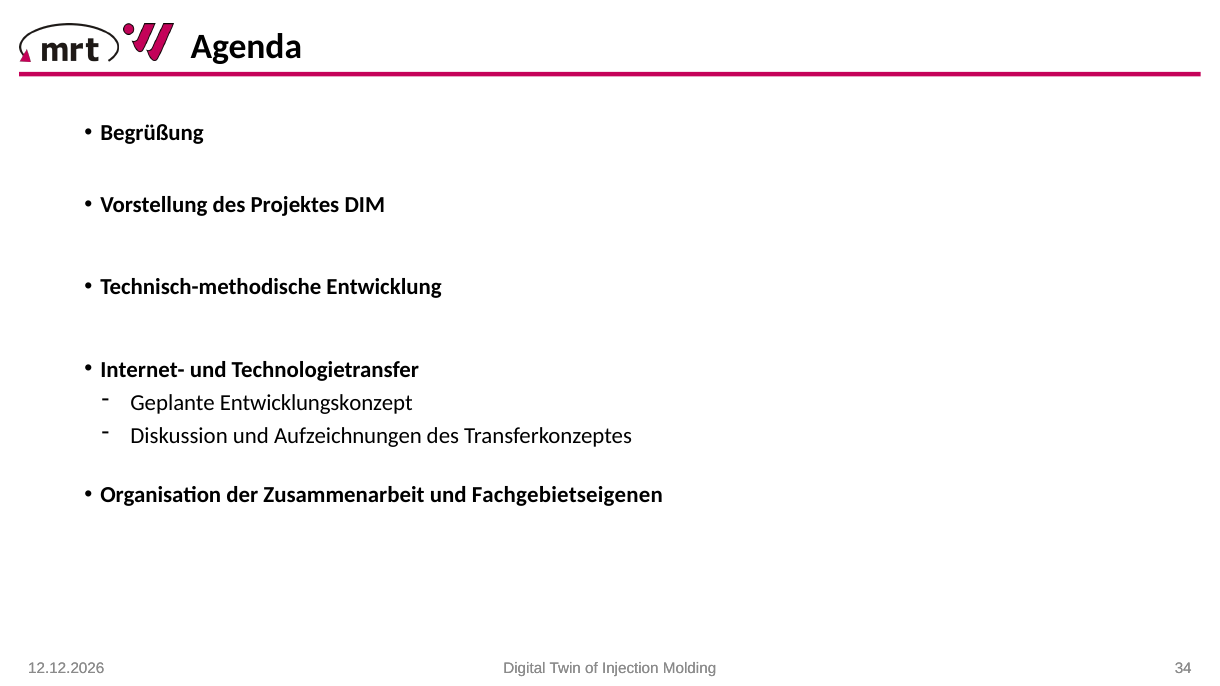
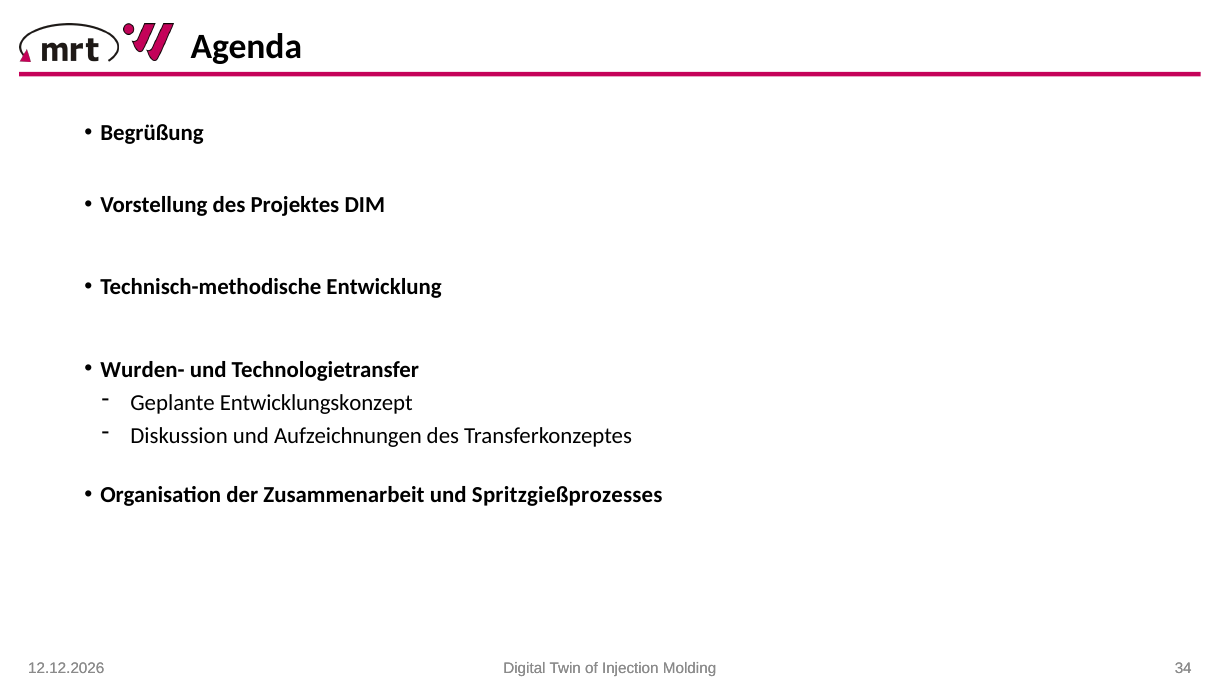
Internet-: Internet- -> Wurden- (142, 370)
Fachgebietseigenen: Fachgebietseigenen -> Spritzgießprozesses (567, 496)
